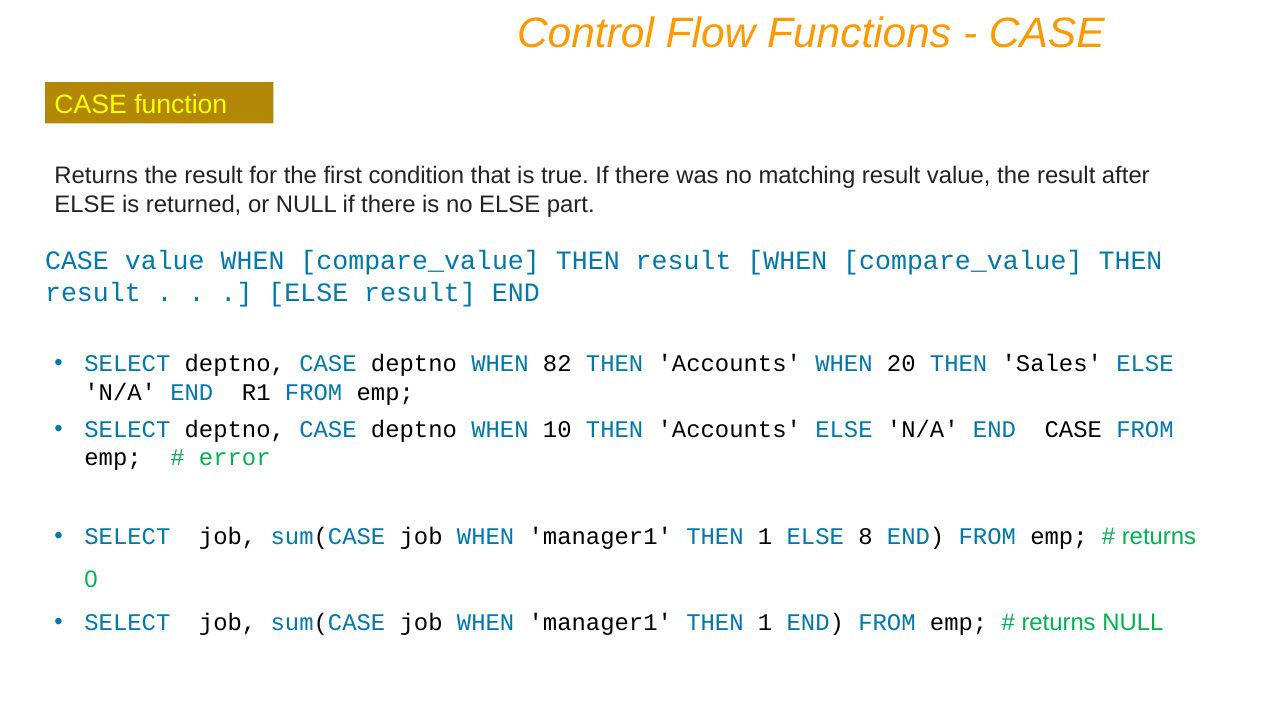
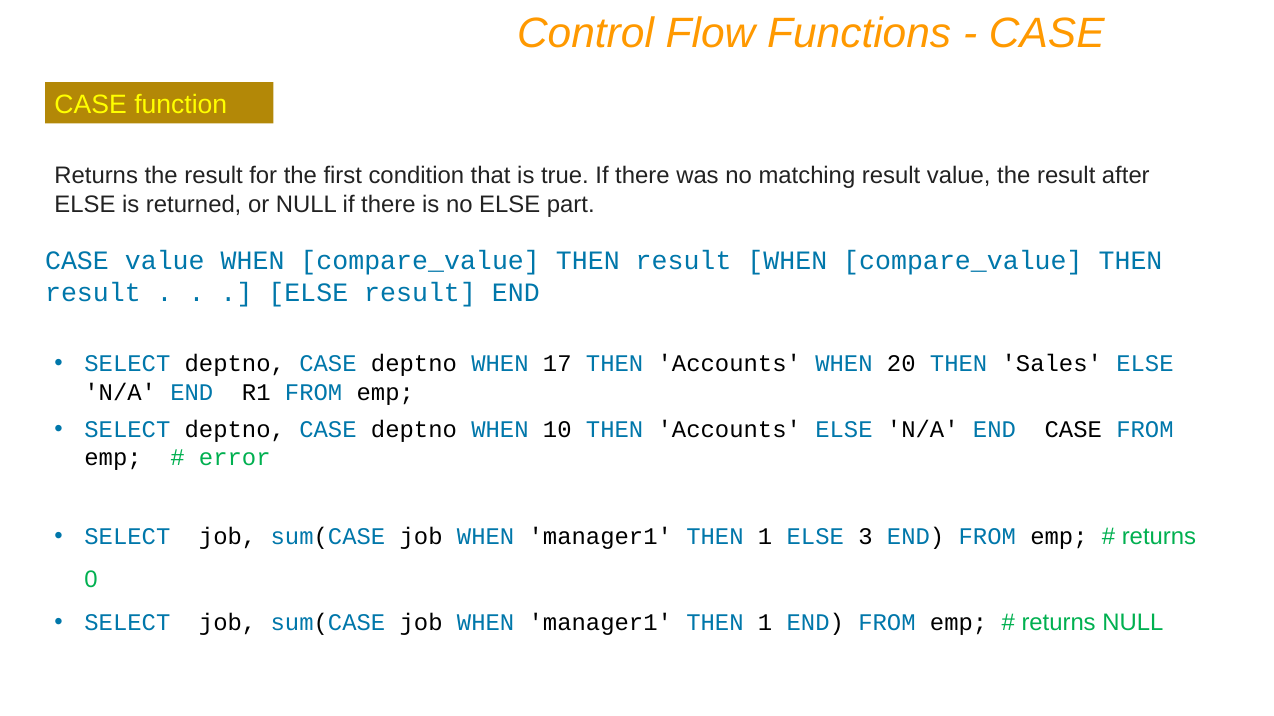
82: 82 -> 17 (557, 364)
8: 8 -> 3 (865, 537)
